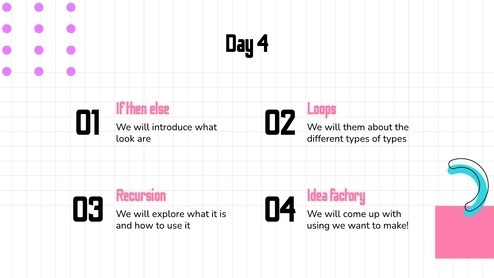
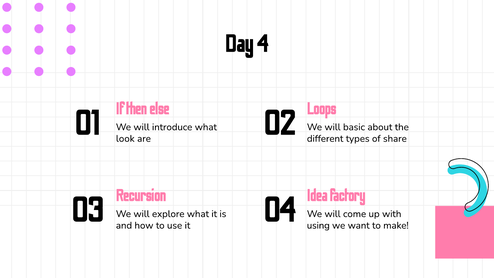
them: them -> basic (354, 127)
of types: types -> share (395, 139)
